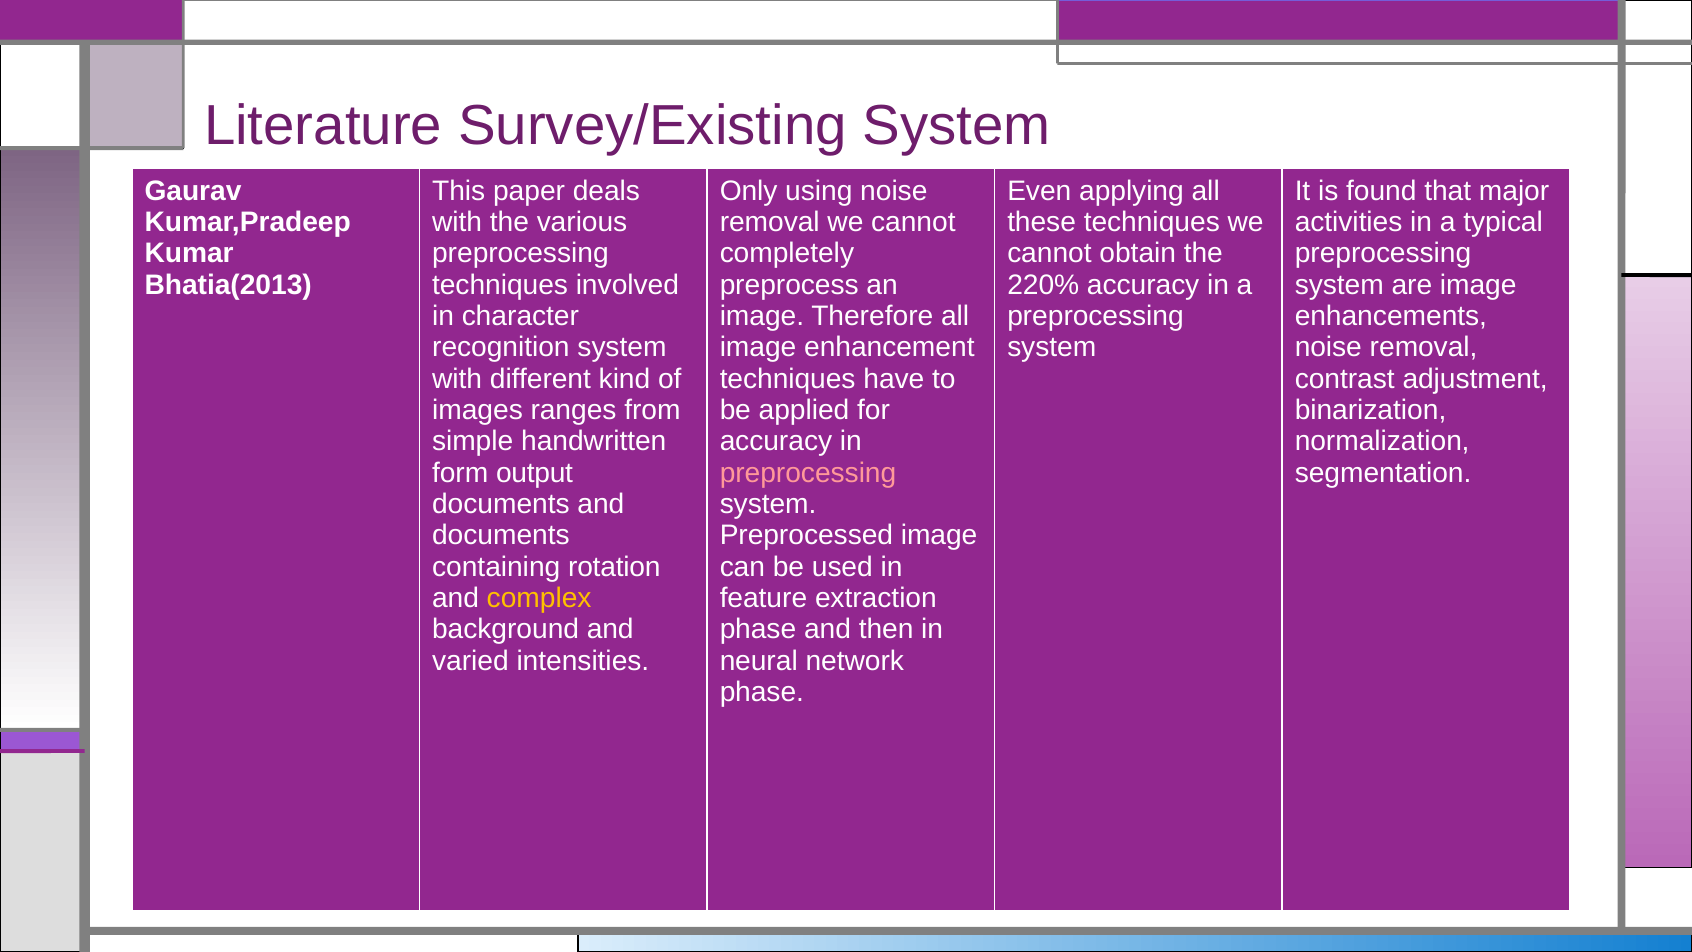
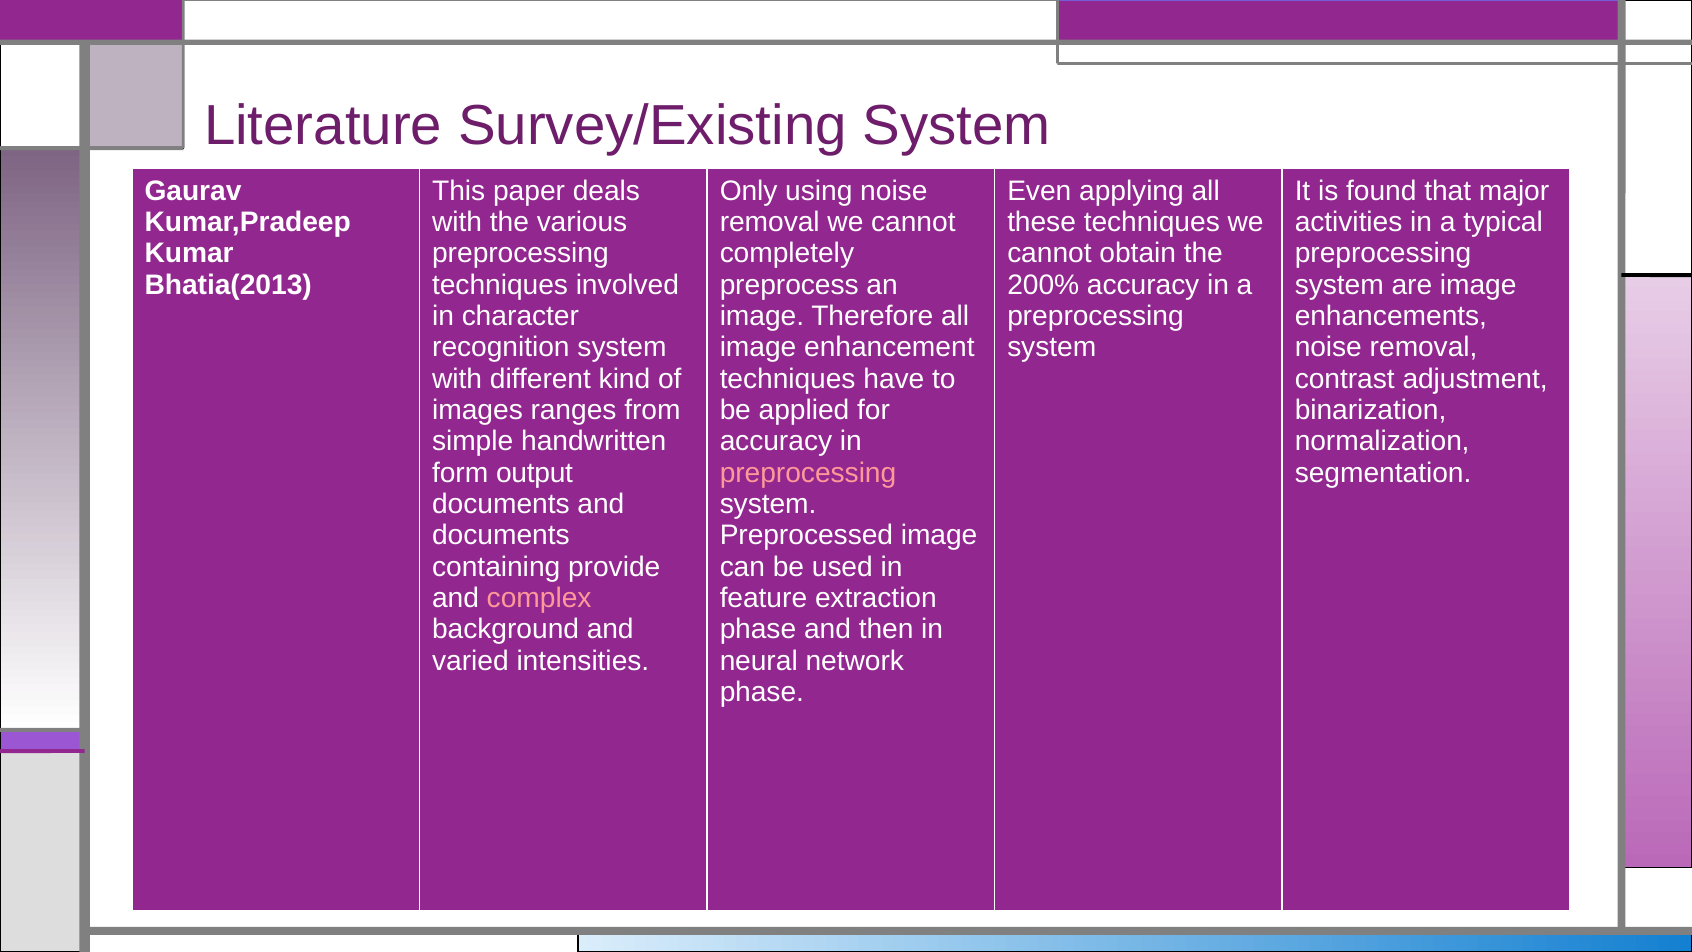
220%: 220% -> 200% (1043, 285)
rotation: rotation -> provide (614, 567)
complex colour: yellow -> pink (539, 598)
